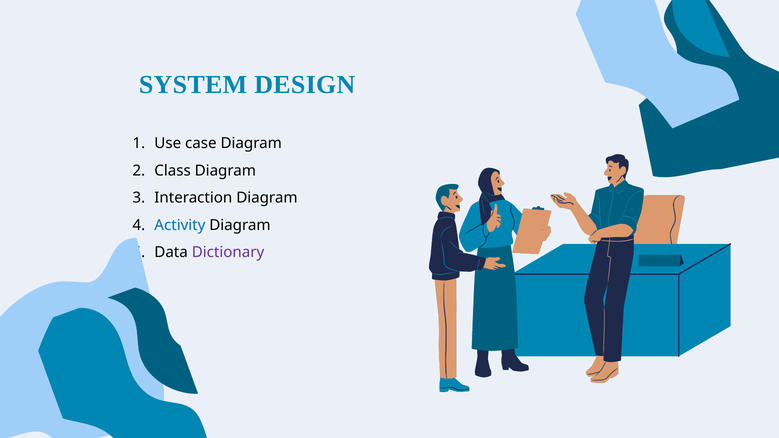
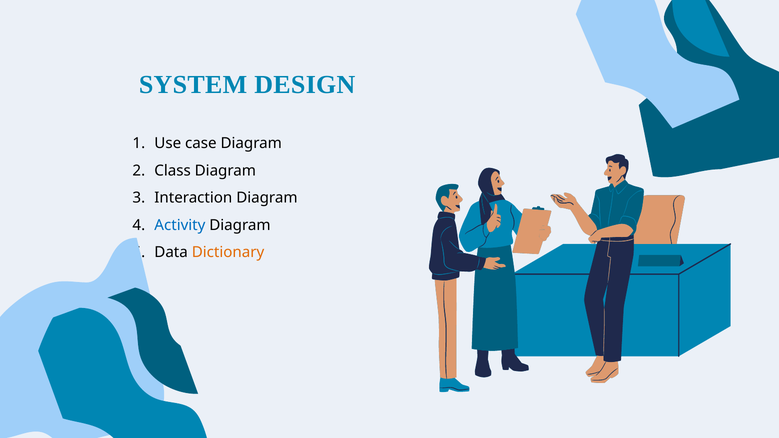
Dictionary colour: purple -> orange (228, 252)
